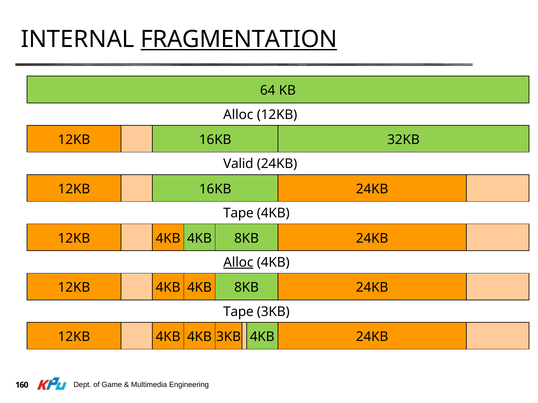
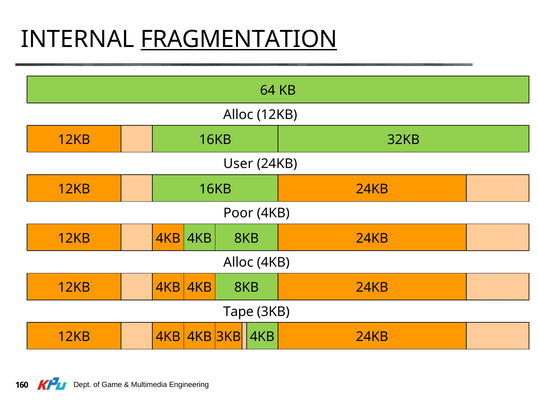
Valid: Valid -> User (238, 164)
Tape: Tape -> Poor (238, 213)
Alloc underline: present -> none (238, 263)
